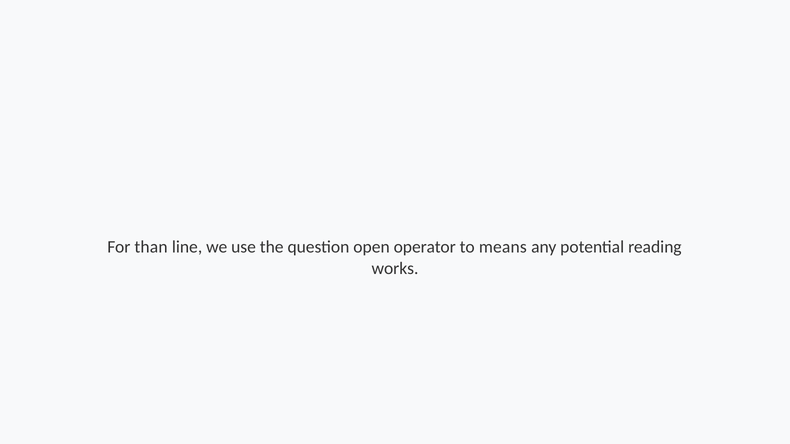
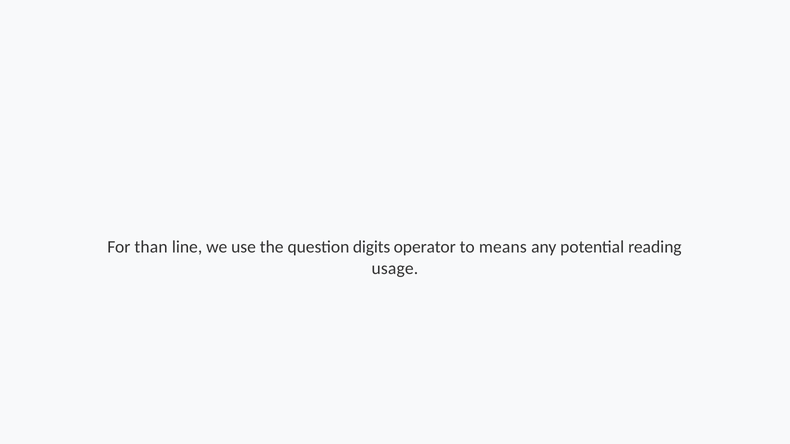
open: open -> digits (372, 247)
works: works -> usage (395, 268)
